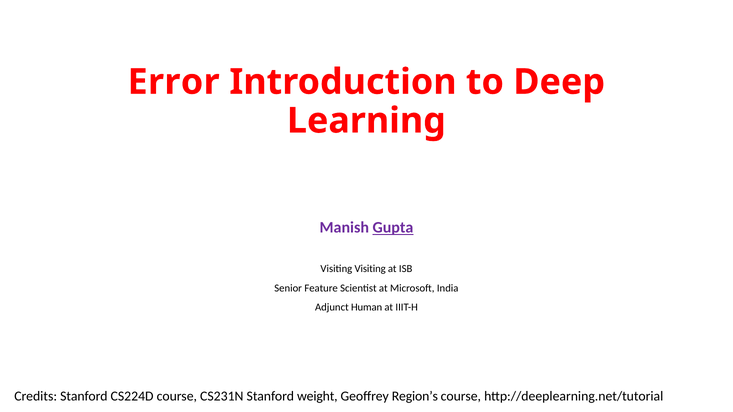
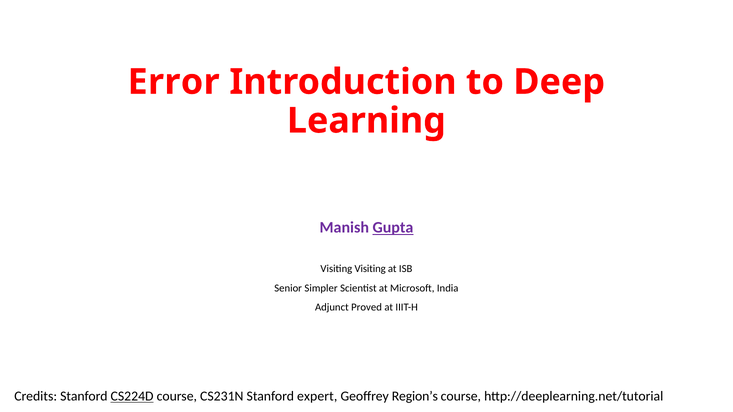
Feature: Feature -> Simpler (321, 288)
Human: Human -> Proved (367, 308)
CS224D underline: none -> present (132, 397)
weight: weight -> expert (317, 397)
